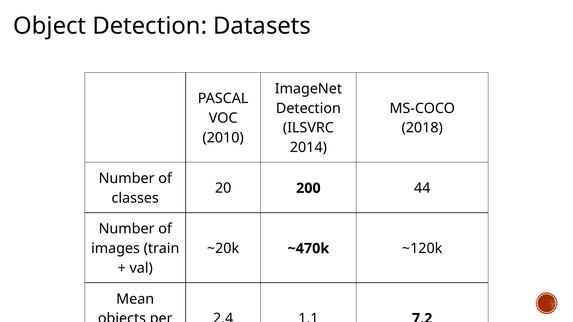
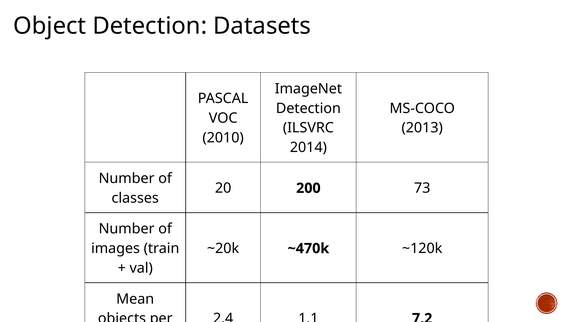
2018: 2018 -> 2013 (422, 128)
44: 44 -> 73 (422, 188)
